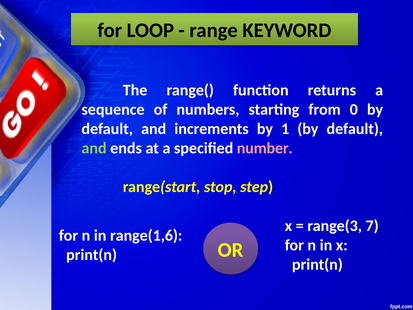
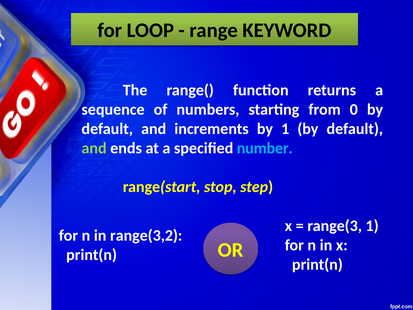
number colour: pink -> light blue (265, 148)
range(3 7: 7 -> 1 (372, 226)
range(1,6: range(1,6 -> range(3,2 (146, 235)
